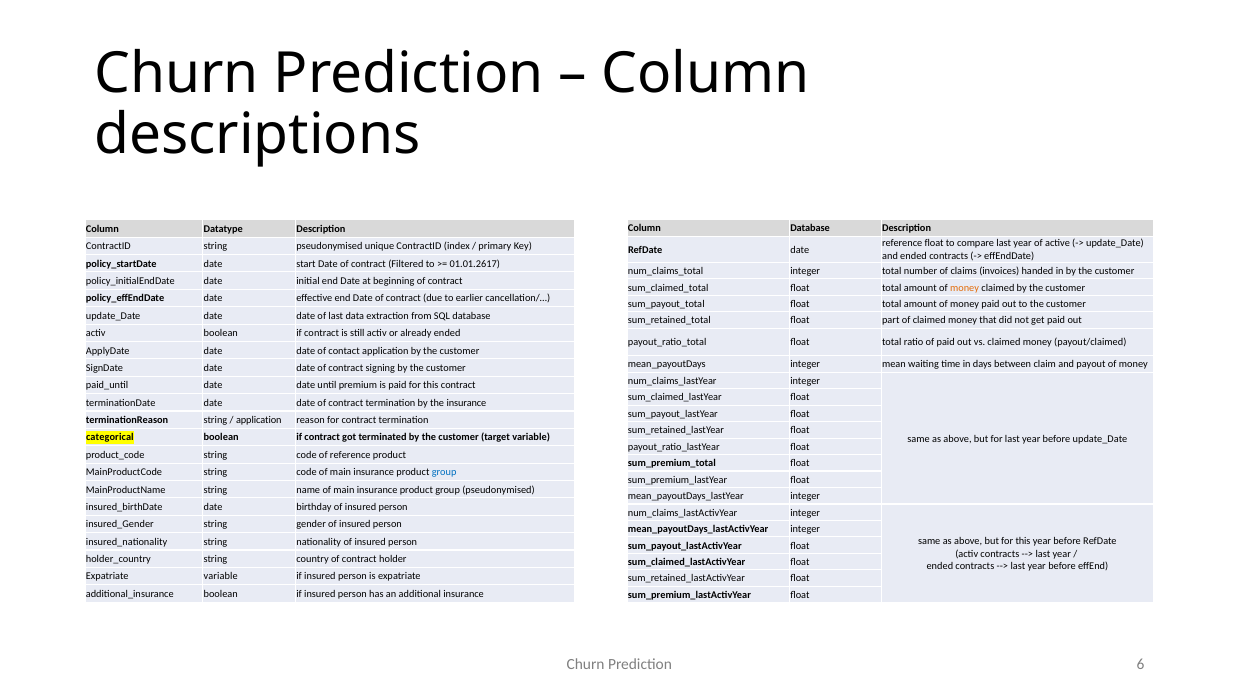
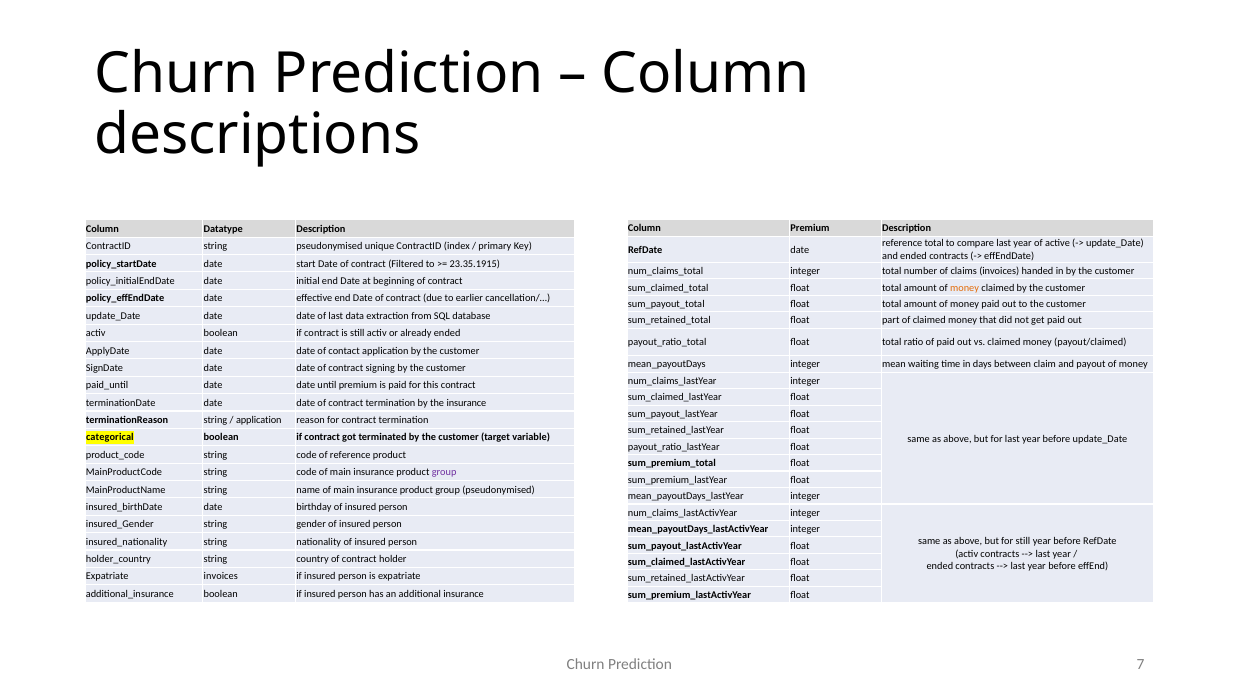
Column Database: Database -> Premium (810, 229)
reference float: float -> total (934, 244)
01.01.2617: 01.01.2617 -> 23.35.1915 (475, 264)
group colour: blue -> purple (444, 472)
but for this: this -> still (1023, 541)
Expatriate variable: variable -> invoices (221, 577)
6: 6 -> 7 (1141, 665)
